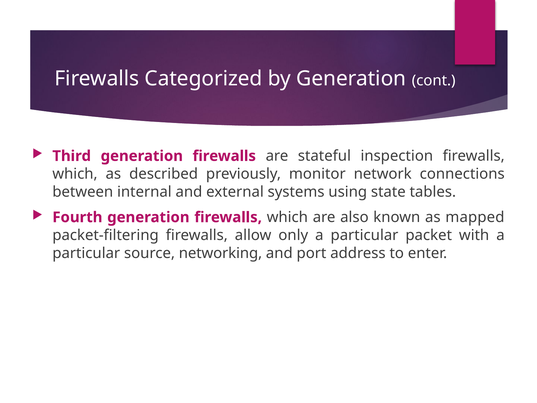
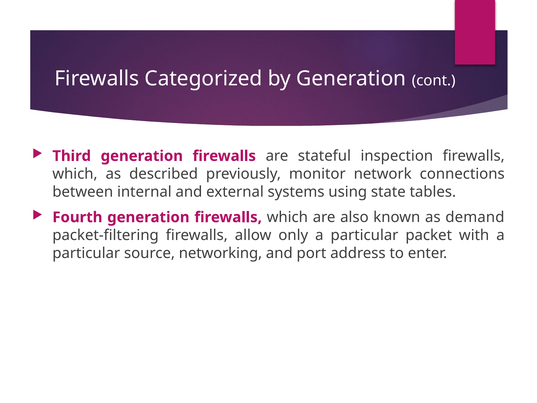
mapped: mapped -> demand (475, 217)
